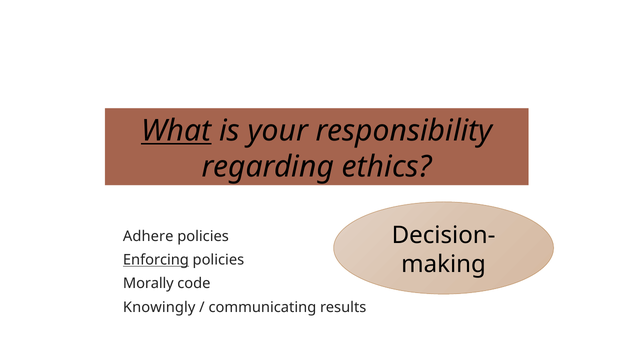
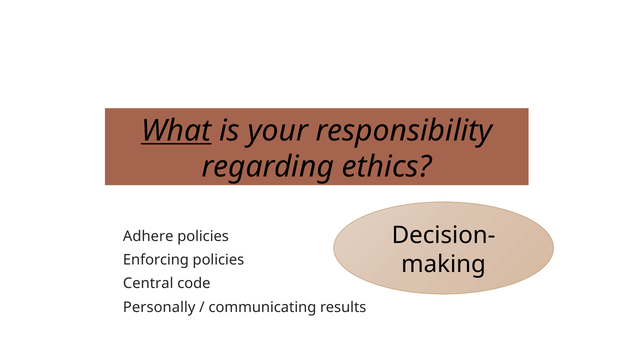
Enforcing underline: present -> none (156, 260)
Morally: Morally -> Central (148, 284)
Knowingly: Knowingly -> Personally (159, 307)
